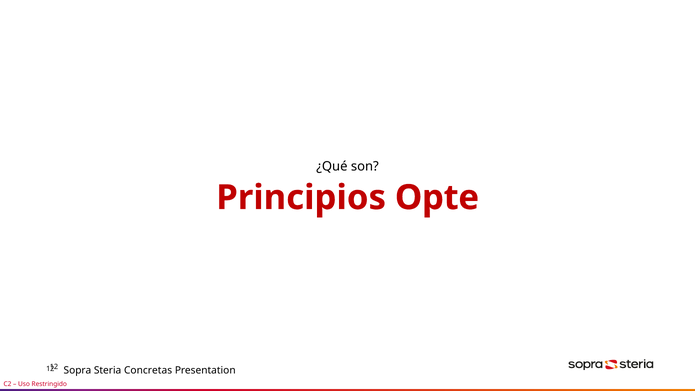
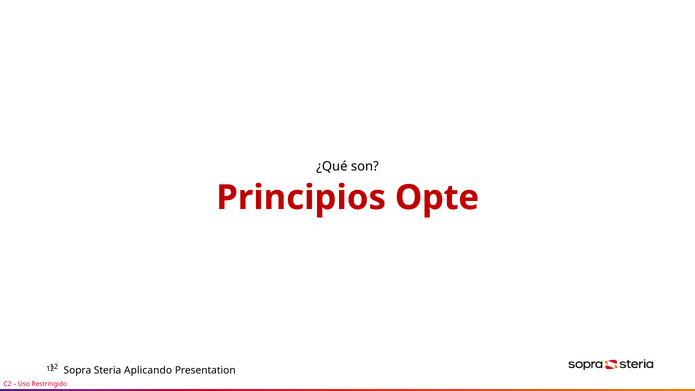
Concretas: Concretas -> Aplicando (148, 370)
